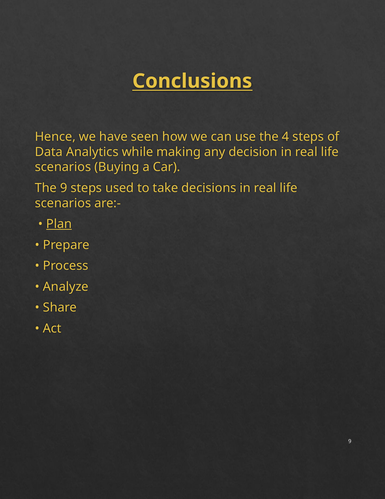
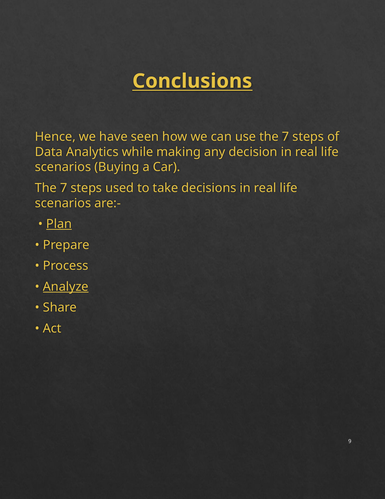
use the 4: 4 -> 7 (286, 137)
9: 9 -> 7 (64, 188)
Analyze underline: none -> present (66, 286)
